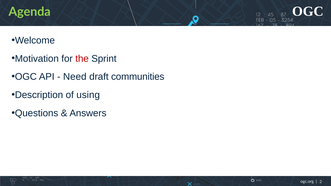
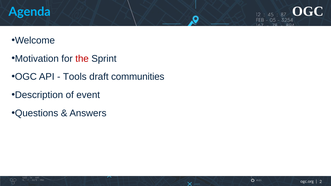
Agenda colour: light green -> light blue (30, 12)
Need: Need -> Tools (75, 77)
using: using -> event (88, 95)
